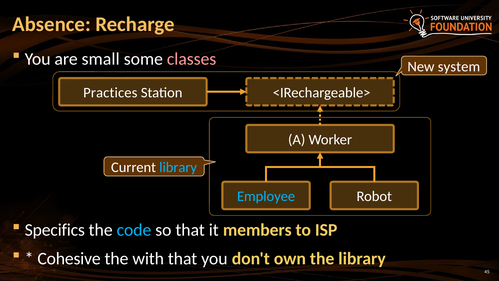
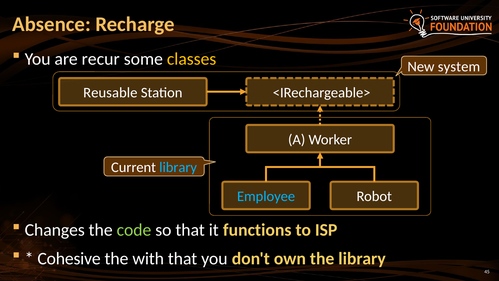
small: small -> recur (101, 59)
classes colour: pink -> yellow (192, 59)
Practices: Practices -> Reusable (110, 93)
Specifics: Specifics -> Changes (55, 230)
code colour: light blue -> light green (134, 230)
members: members -> functions (257, 230)
